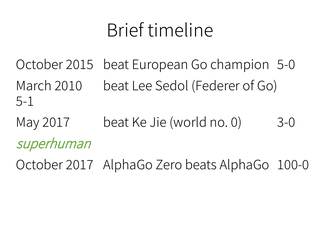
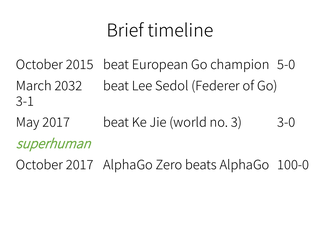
2010: 2010 -> 2032 (68, 86)
5-1: 5-1 -> 3-1 (25, 101)
0: 0 -> 3 (236, 123)
